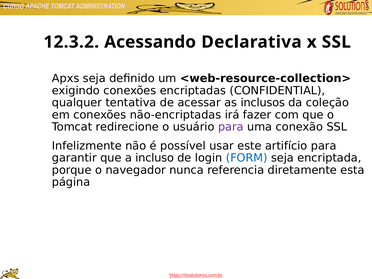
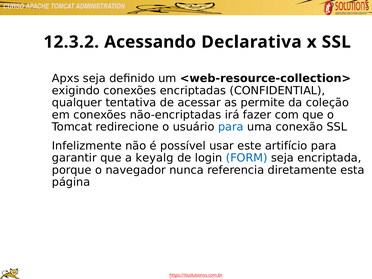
inclusos: inclusos -> permite (263, 103)
para colour: purple -> blue (231, 127)
incluso: incluso -> keyalg (155, 158)
